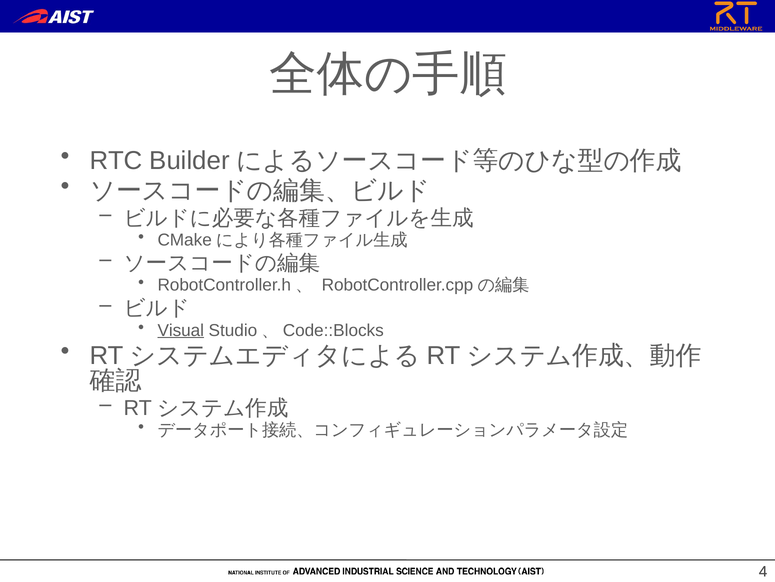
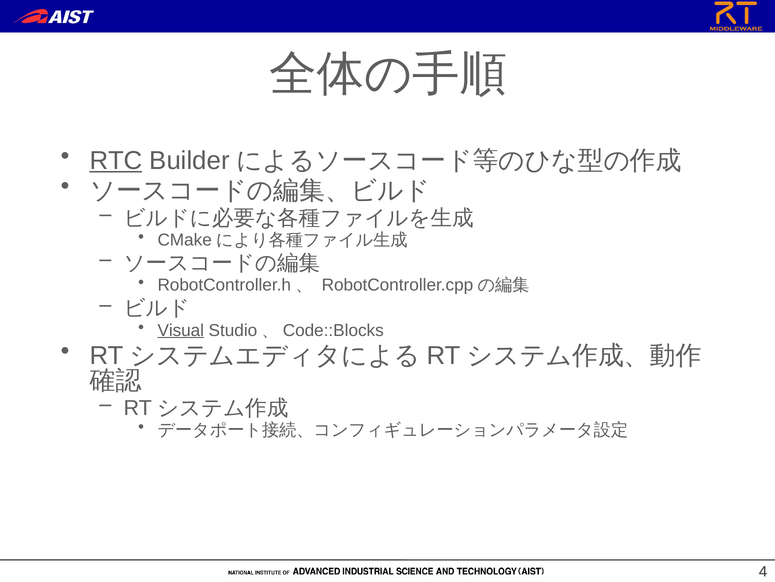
RTC underline: none -> present (116, 161)
